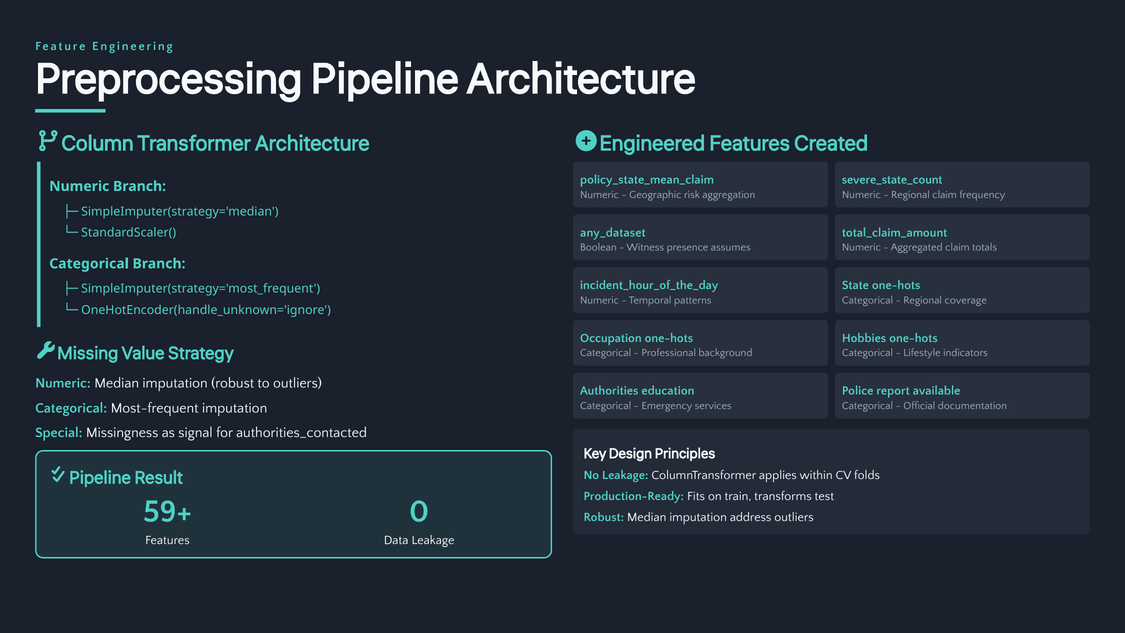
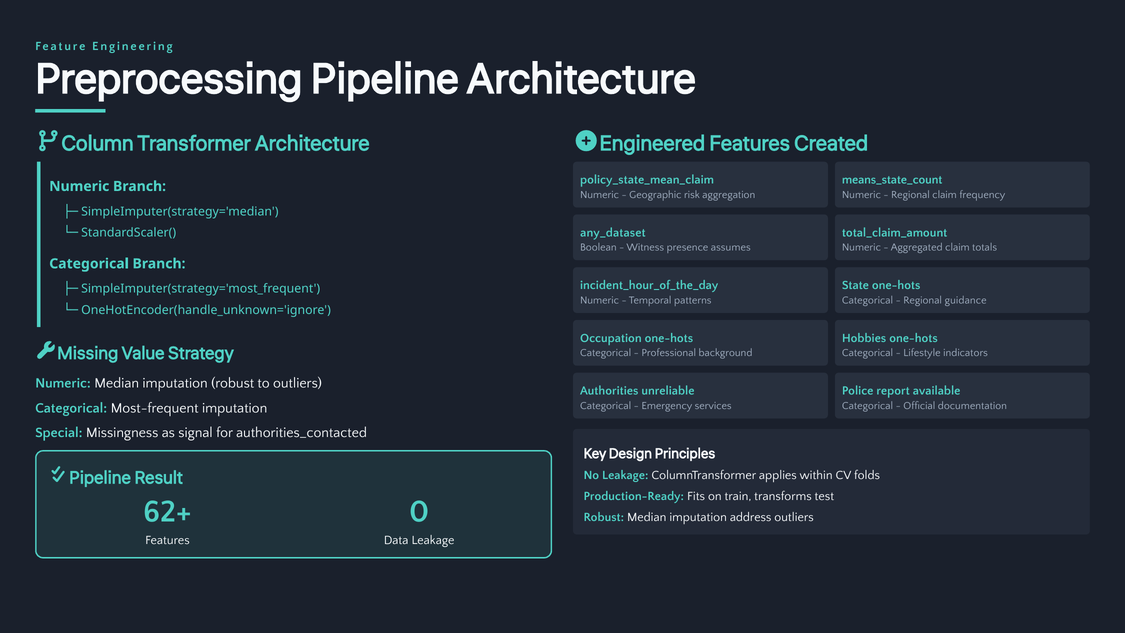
severe_state_count: severe_state_count -> means_state_count (892, 180)
coverage: coverage -> guidance (966, 300)
education: education -> unreliable (668, 391)
59+: 59+ -> 62+ (167, 511)
